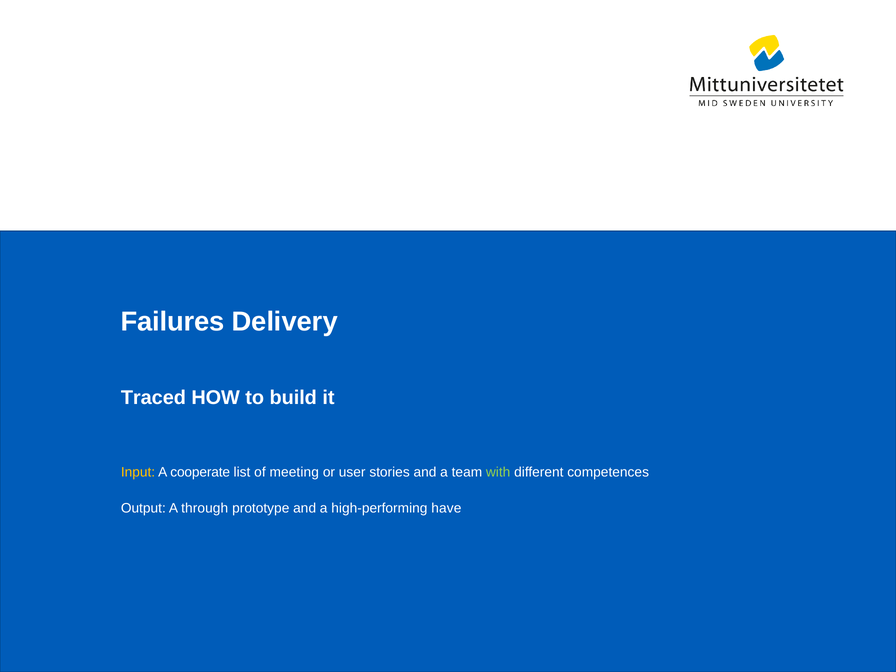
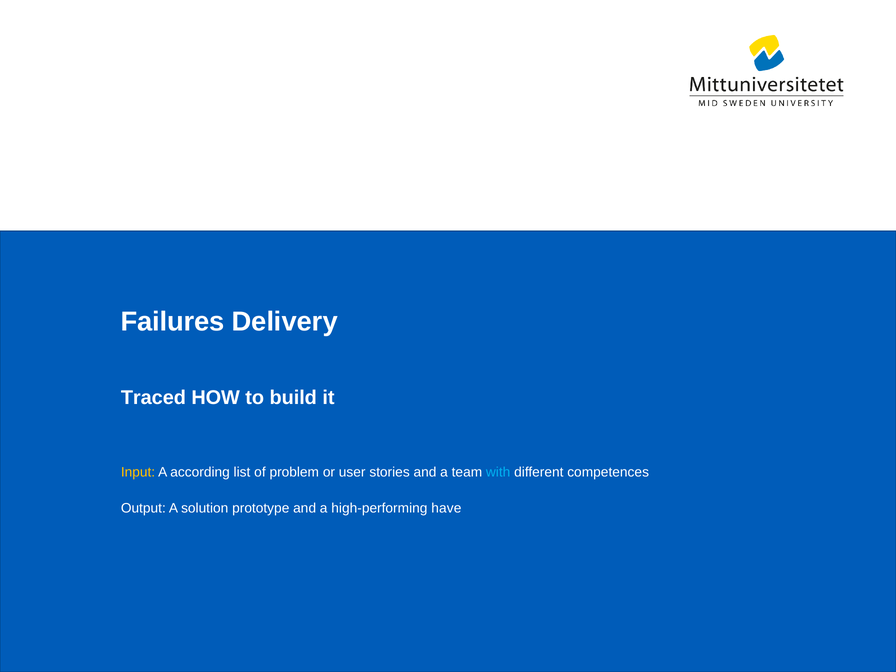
cooperate: cooperate -> according (200, 472)
meeting: meeting -> problem (294, 472)
with colour: light green -> light blue (498, 472)
through: through -> solution (205, 508)
